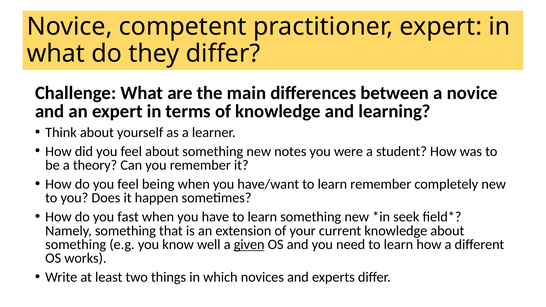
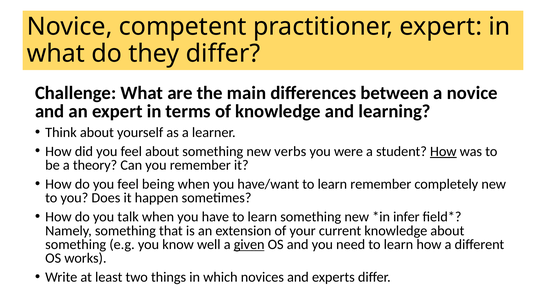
notes: notes -> verbs (290, 151)
How underline: none -> present (443, 151)
fast: fast -> talk (128, 217)
seek: seek -> infer (406, 217)
